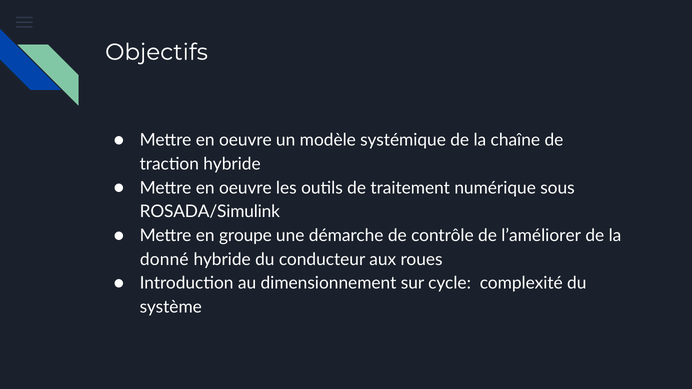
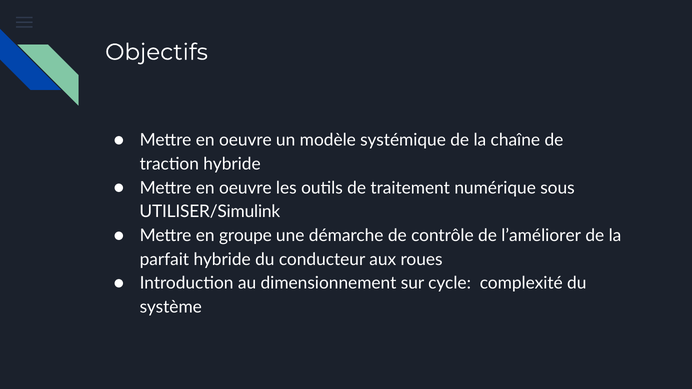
ROSADA/Simulink: ROSADA/Simulink -> UTILISER/Simulink (210, 212)
donné: donné -> parfait (164, 260)
